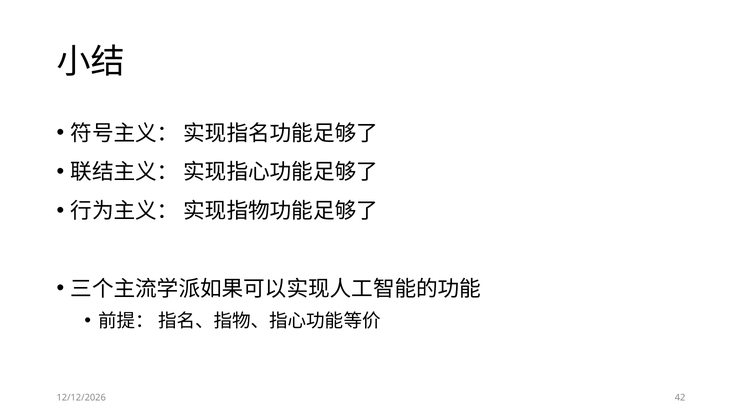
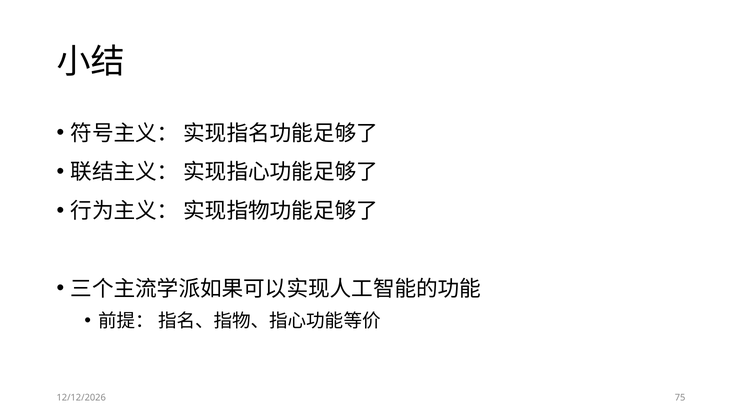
42: 42 -> 75 (680, 398)
